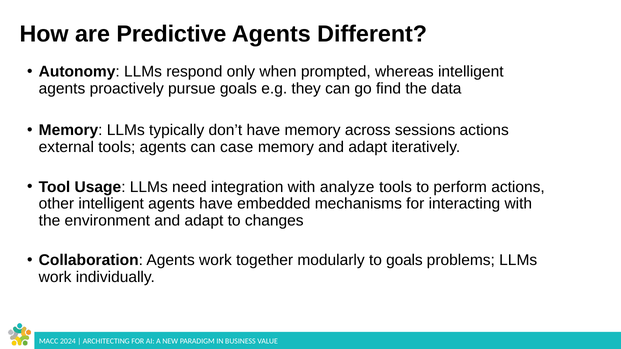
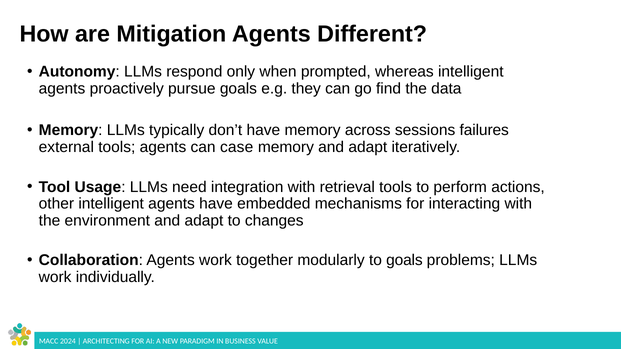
Predictive: Predictive -> Mitigation (171, 34)
sessions actions: actions -> failures (484, 130)
analyze: analyze -> retrieval (347, 187)
